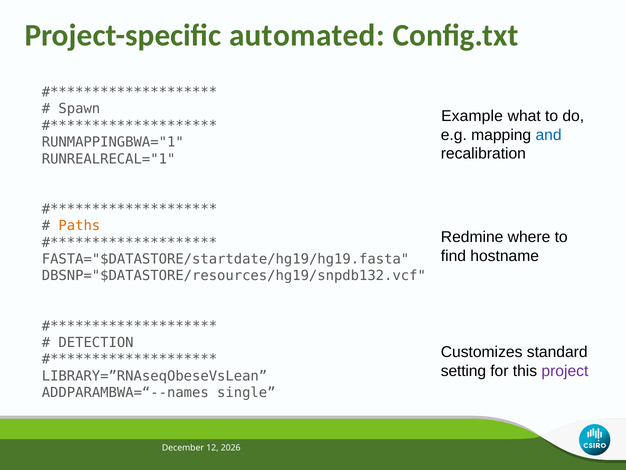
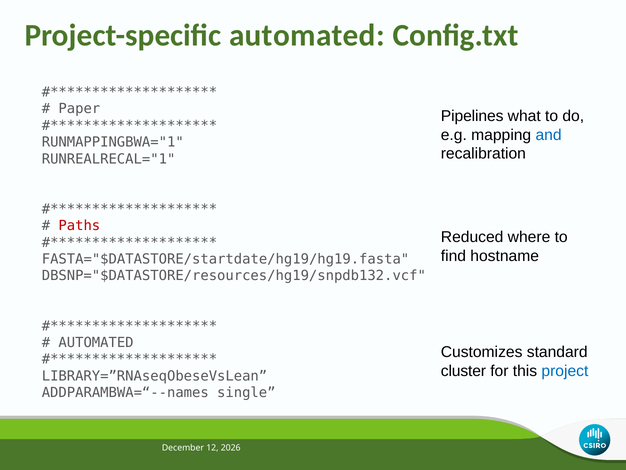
Spawn: Spawn -> Paper (79, 109)
Example: Example -> Pipelines (472, 116)
Paths colour: orange -> red (79, 226)
Redmine: Redmine -> Reduced (472, 237)
DETECTION: DETECTION -> AUTOMATED (96, 342)
setting: setting -> cluster (463, 371)
project colour: purple -> blue (565, 371)
